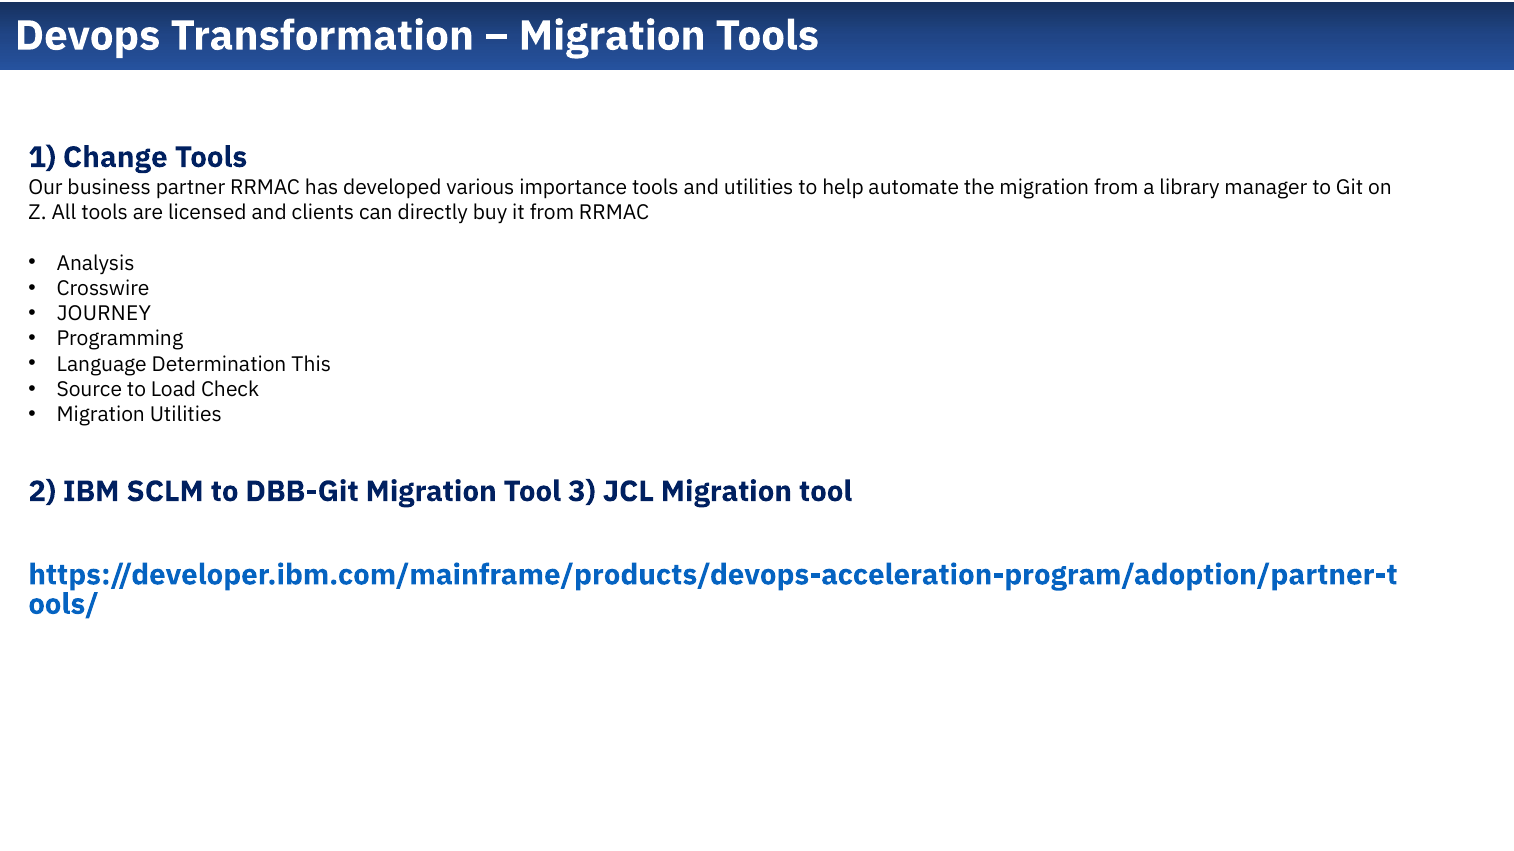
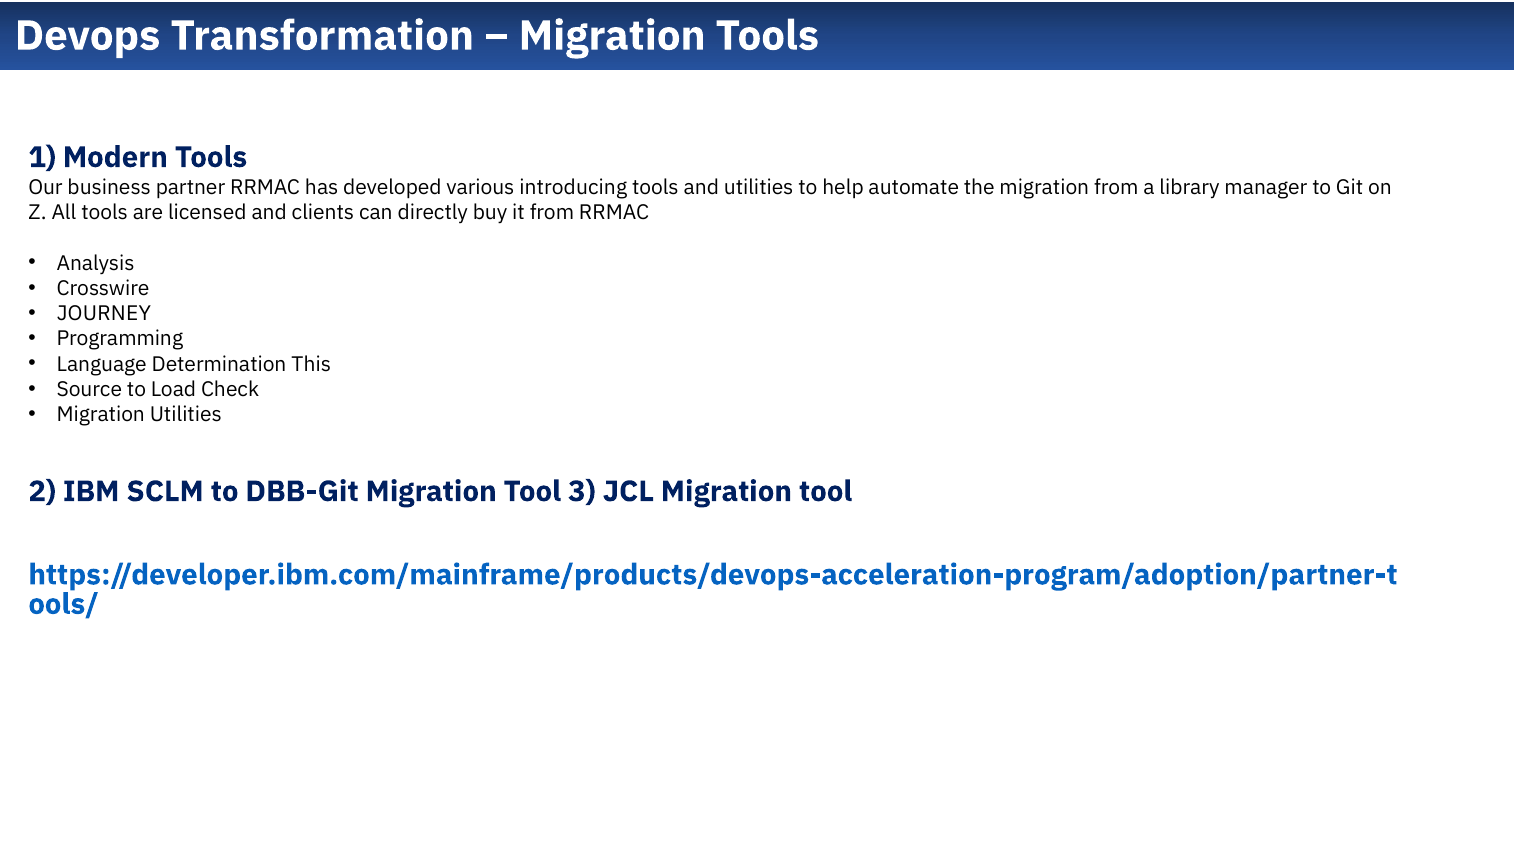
Change: Change -> Modern (115, 157)
importance: importance -> introducing (573, 188)
